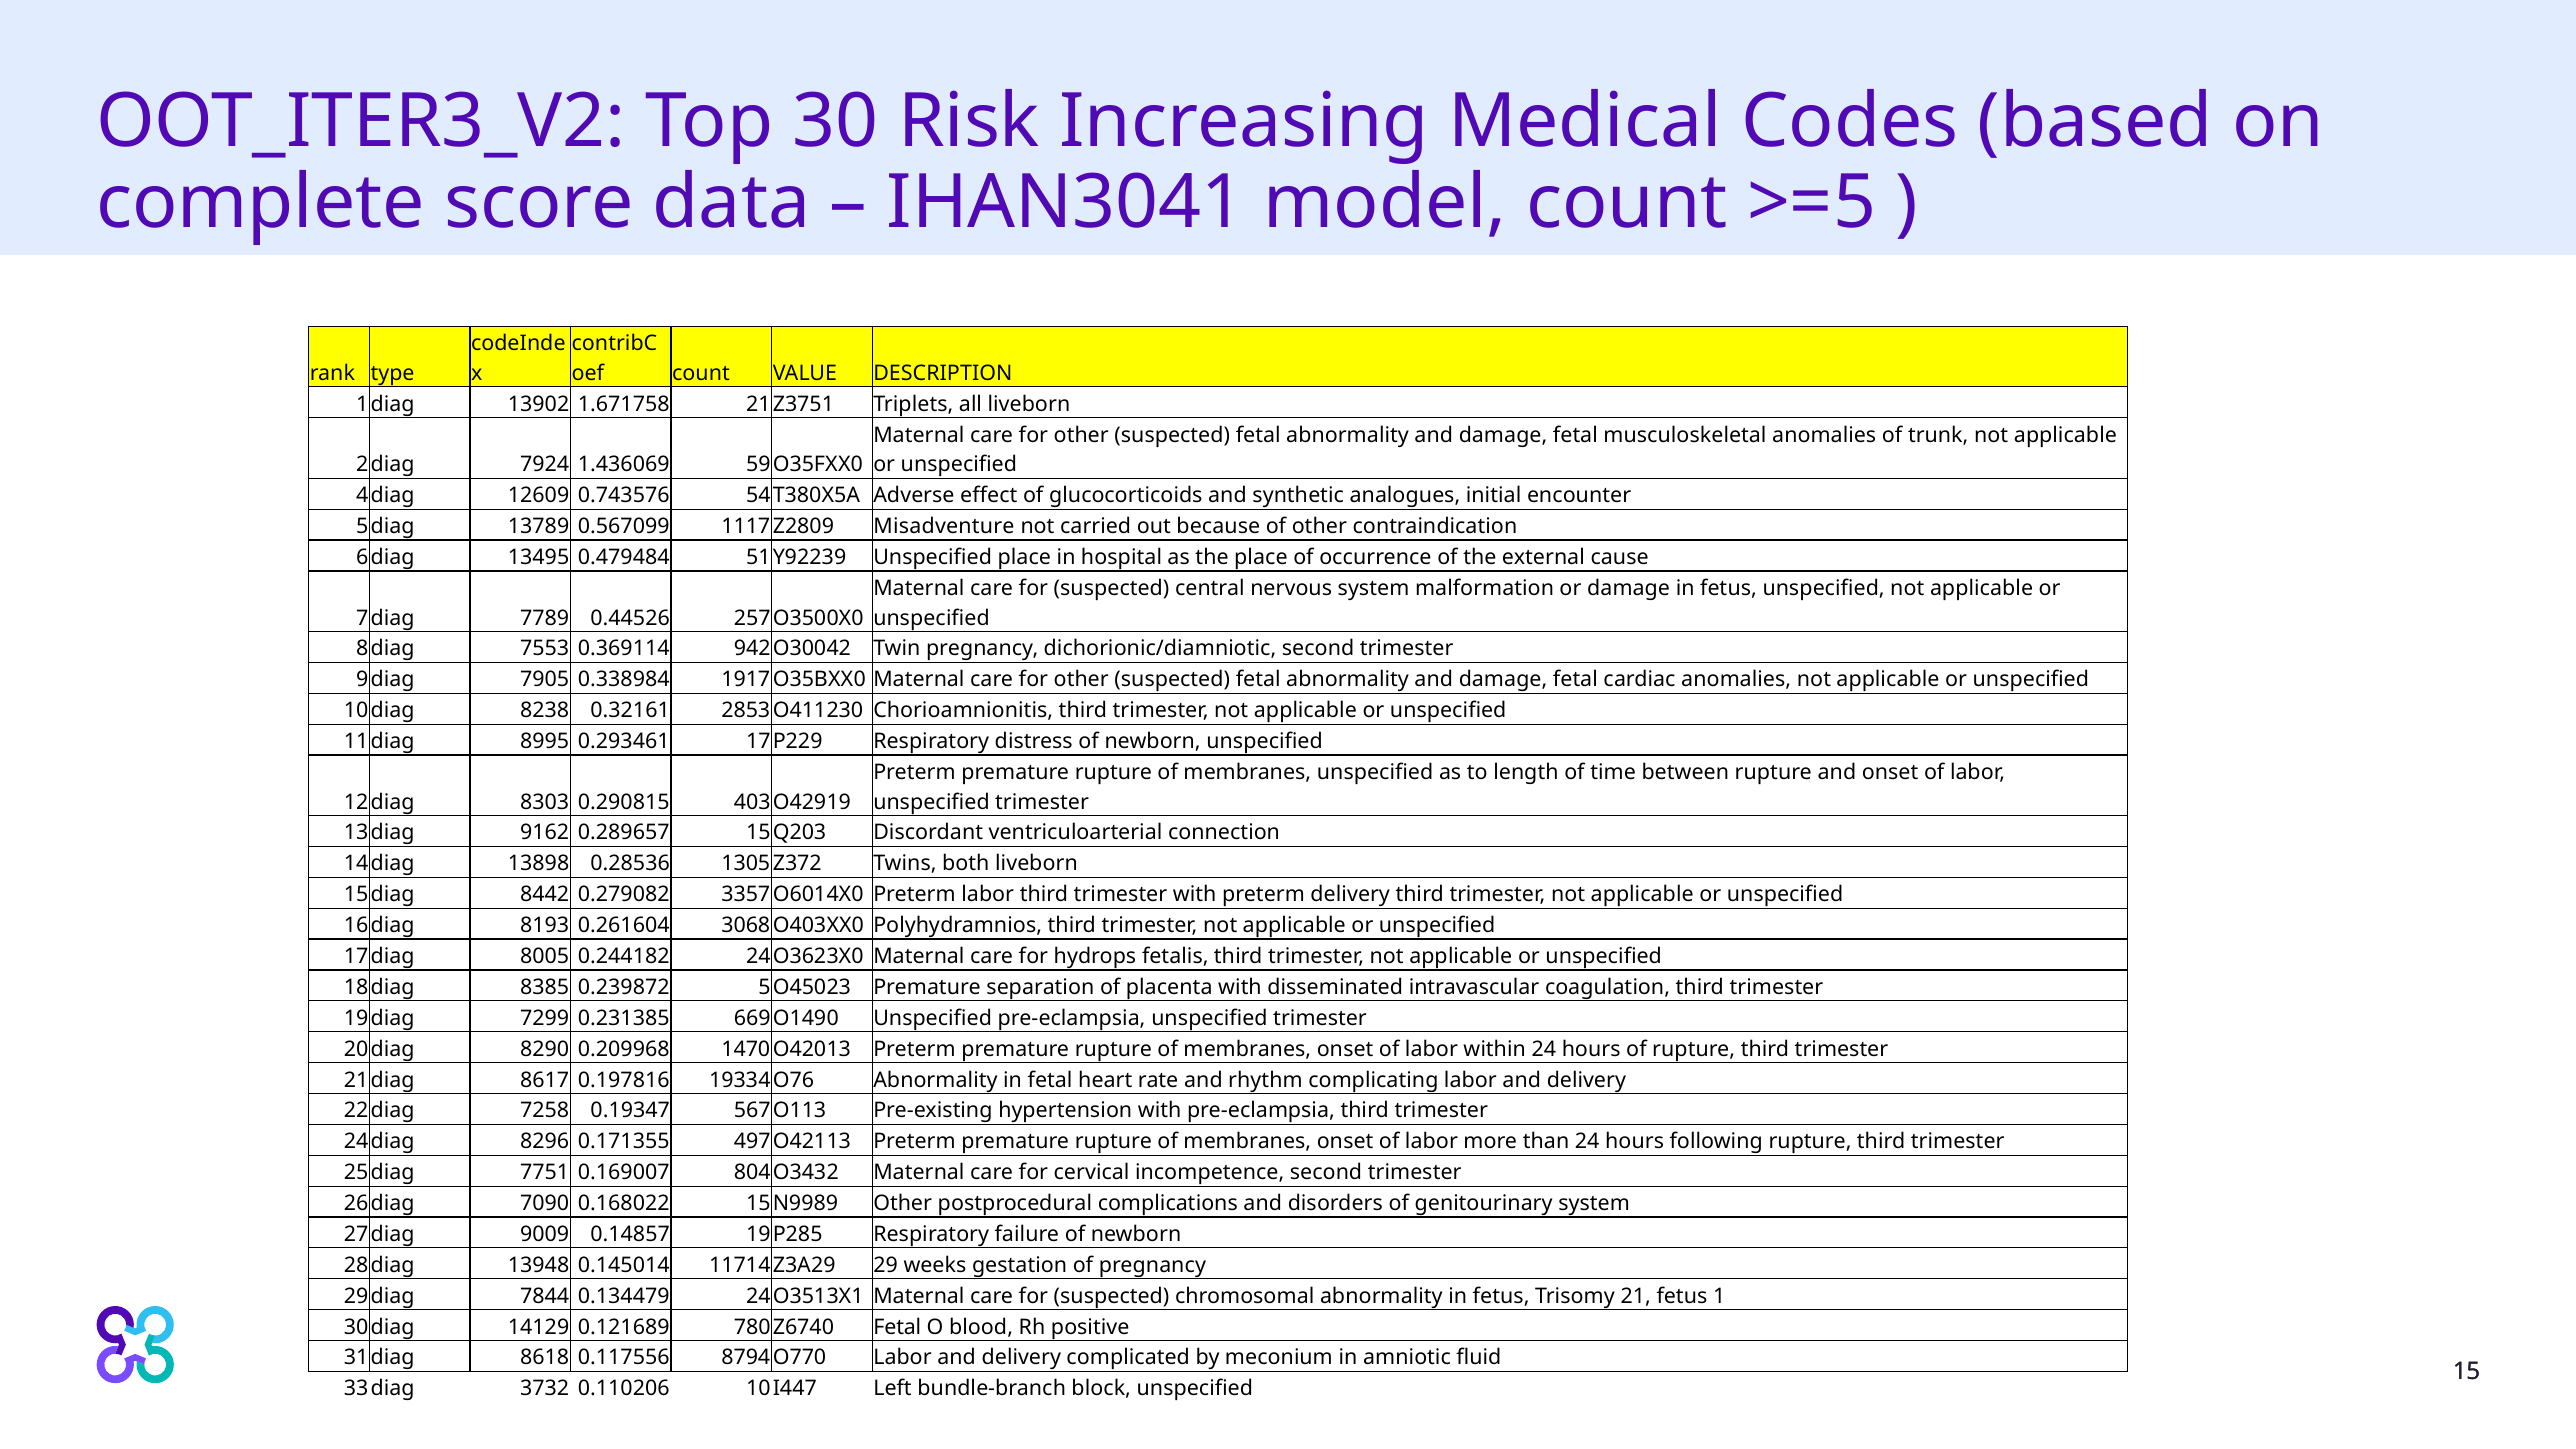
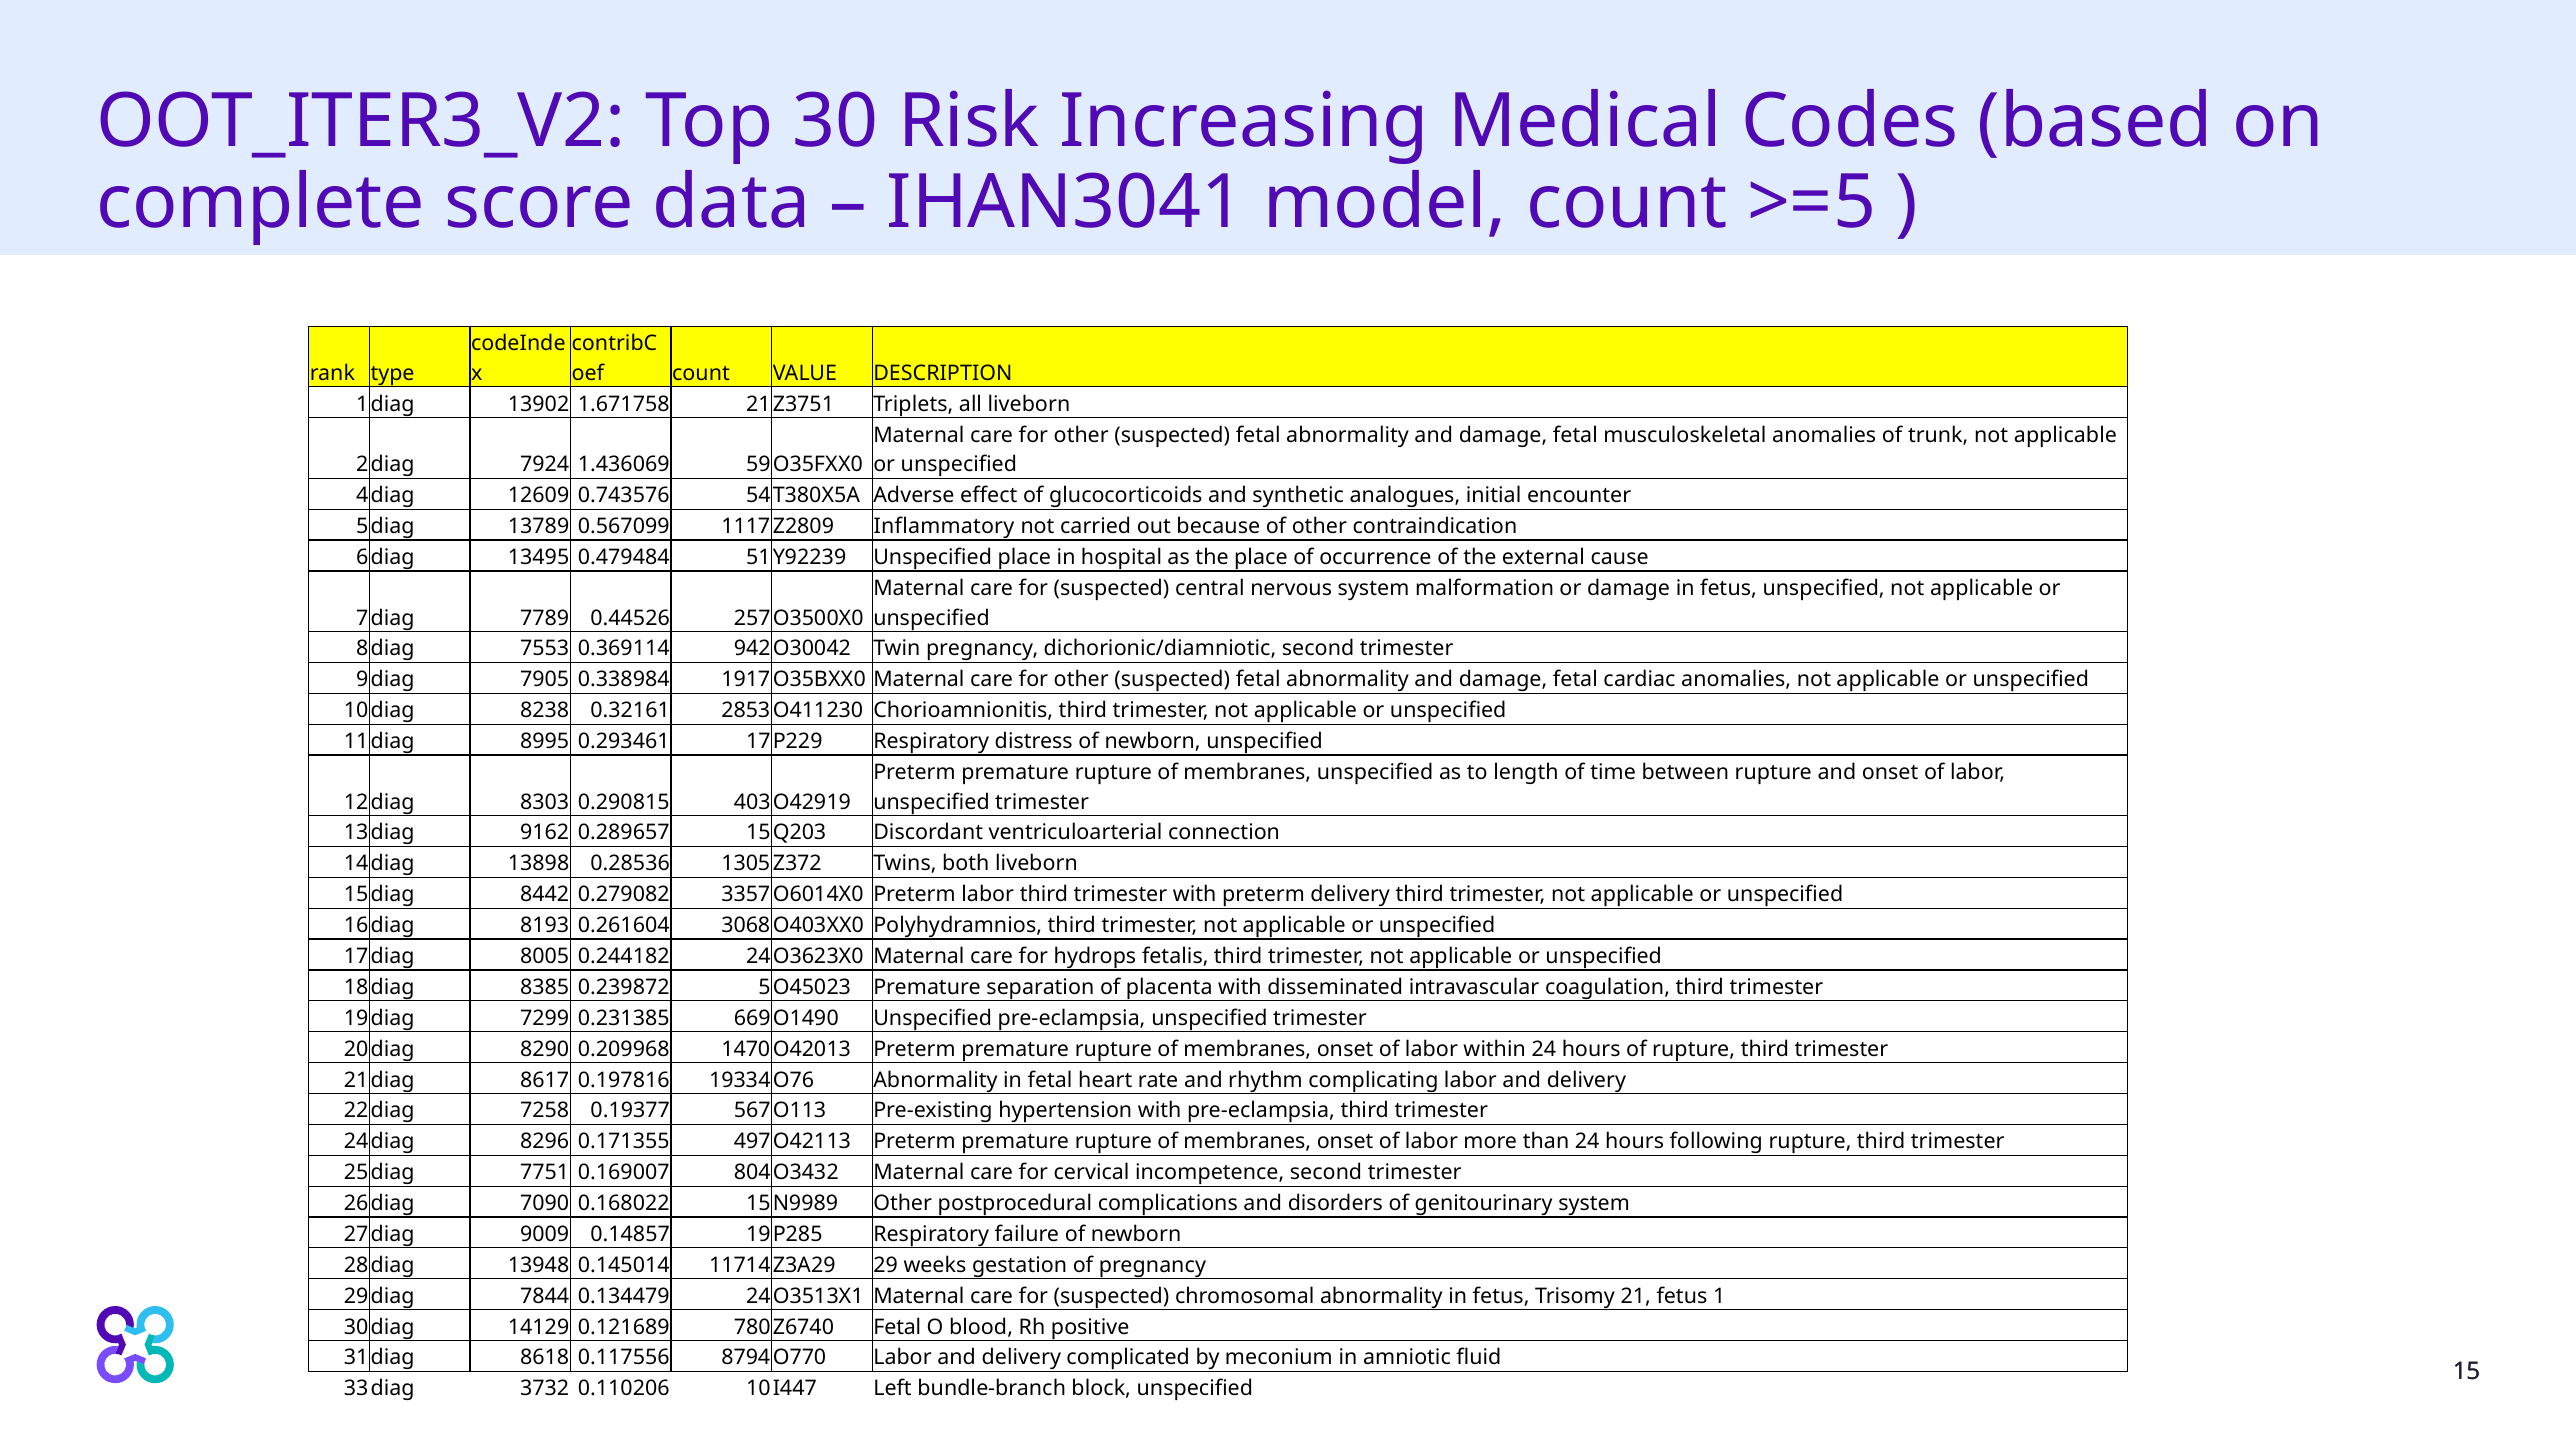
Misadventure: Misadventure -> Inflammatory (944, 526)
0.19347: 0.19347 -> 0.19377 (630, 1111)
